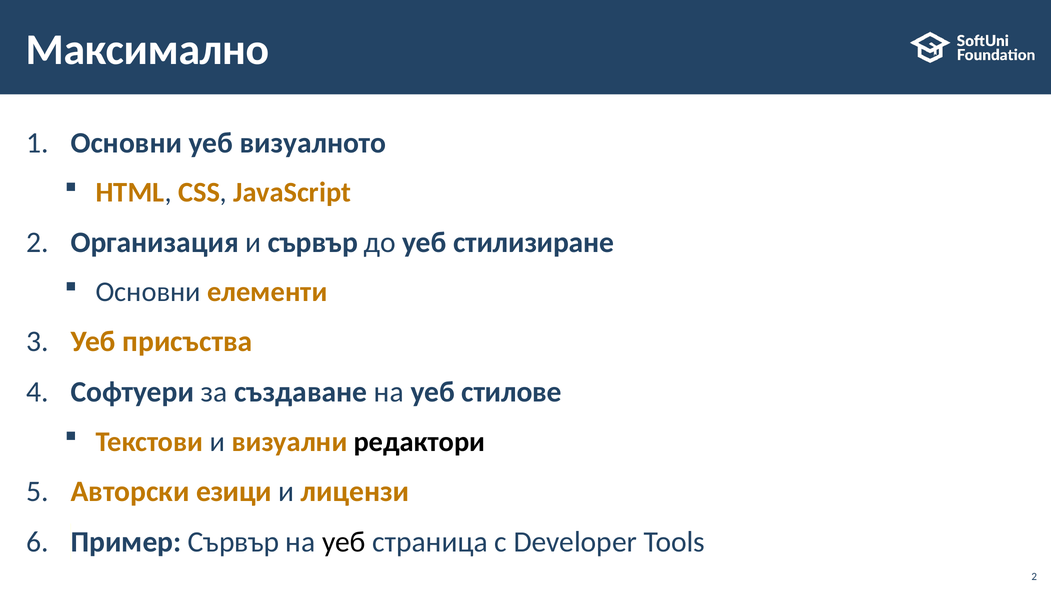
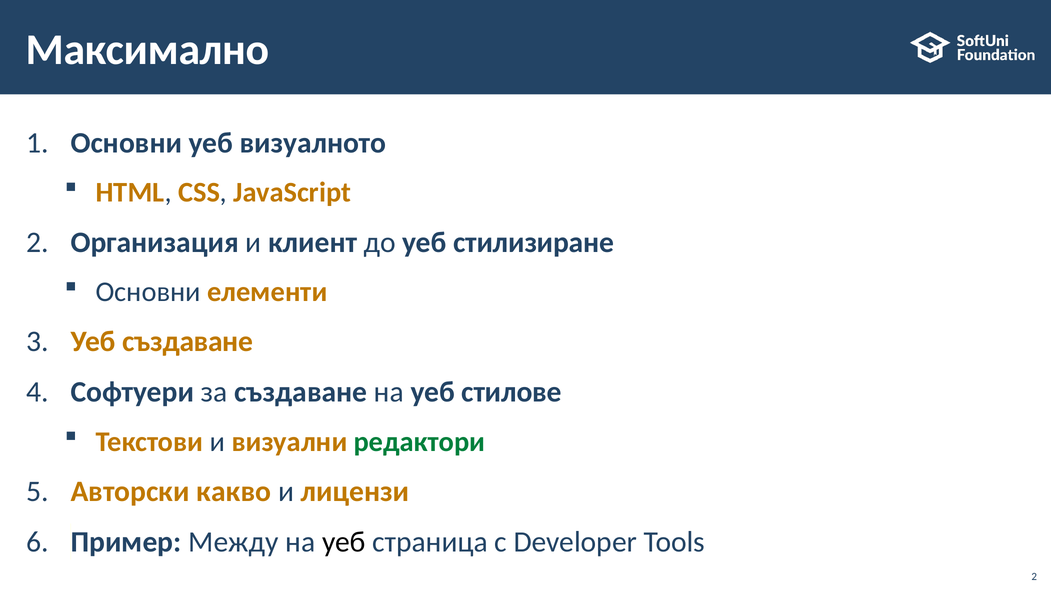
и сървър: сървър -> клиент (313, 242)
Уеб присъства: присъства -> създаване (188, 342)
редактори colour: black -> green (419, 442)
езици: езици -> какво (234, 492)
Сървър: Сървър -> Между (233, 542)
